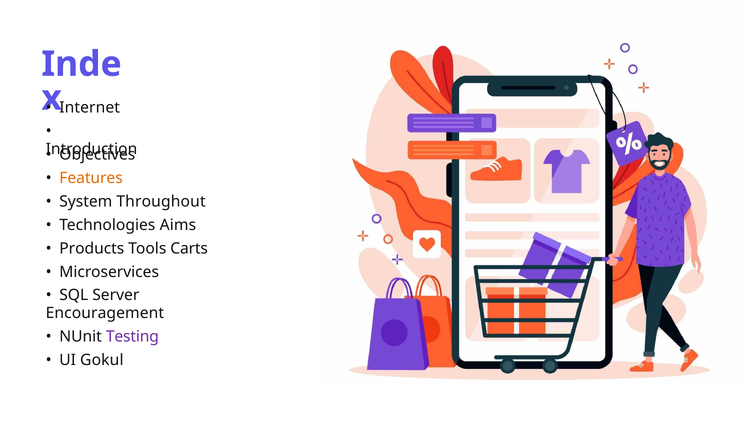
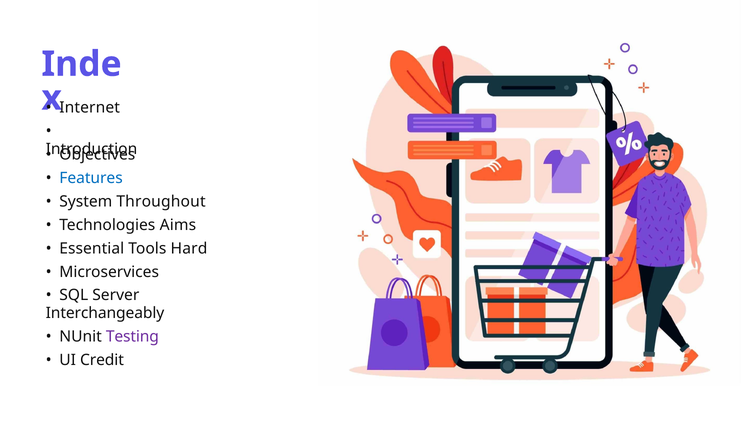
Features colour: orange -> blue (91, 178)
Products: Products -> Essential (92, 248)
Carts: Carts -> Hard (189, 248)
Encouragement: Encouragement -> Interchangeably (105, 313)
Gokul: Gokul -> Credit (102, 360)
